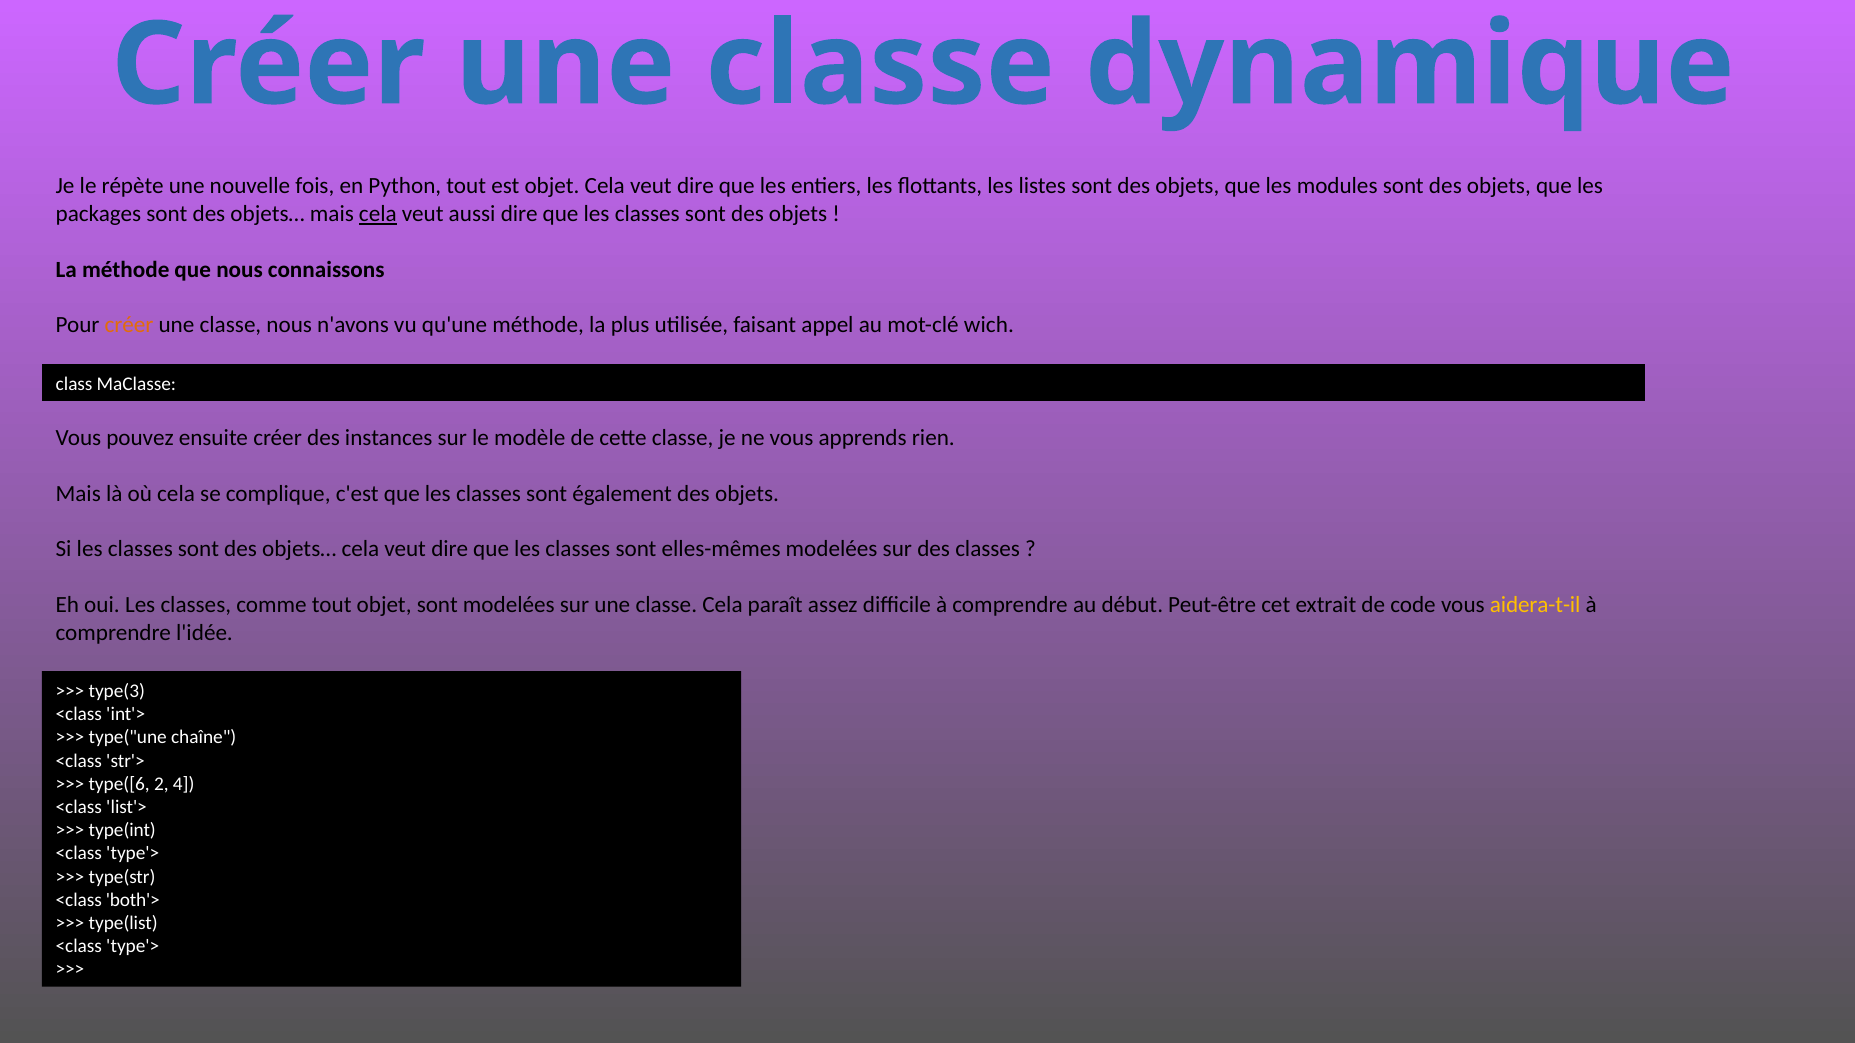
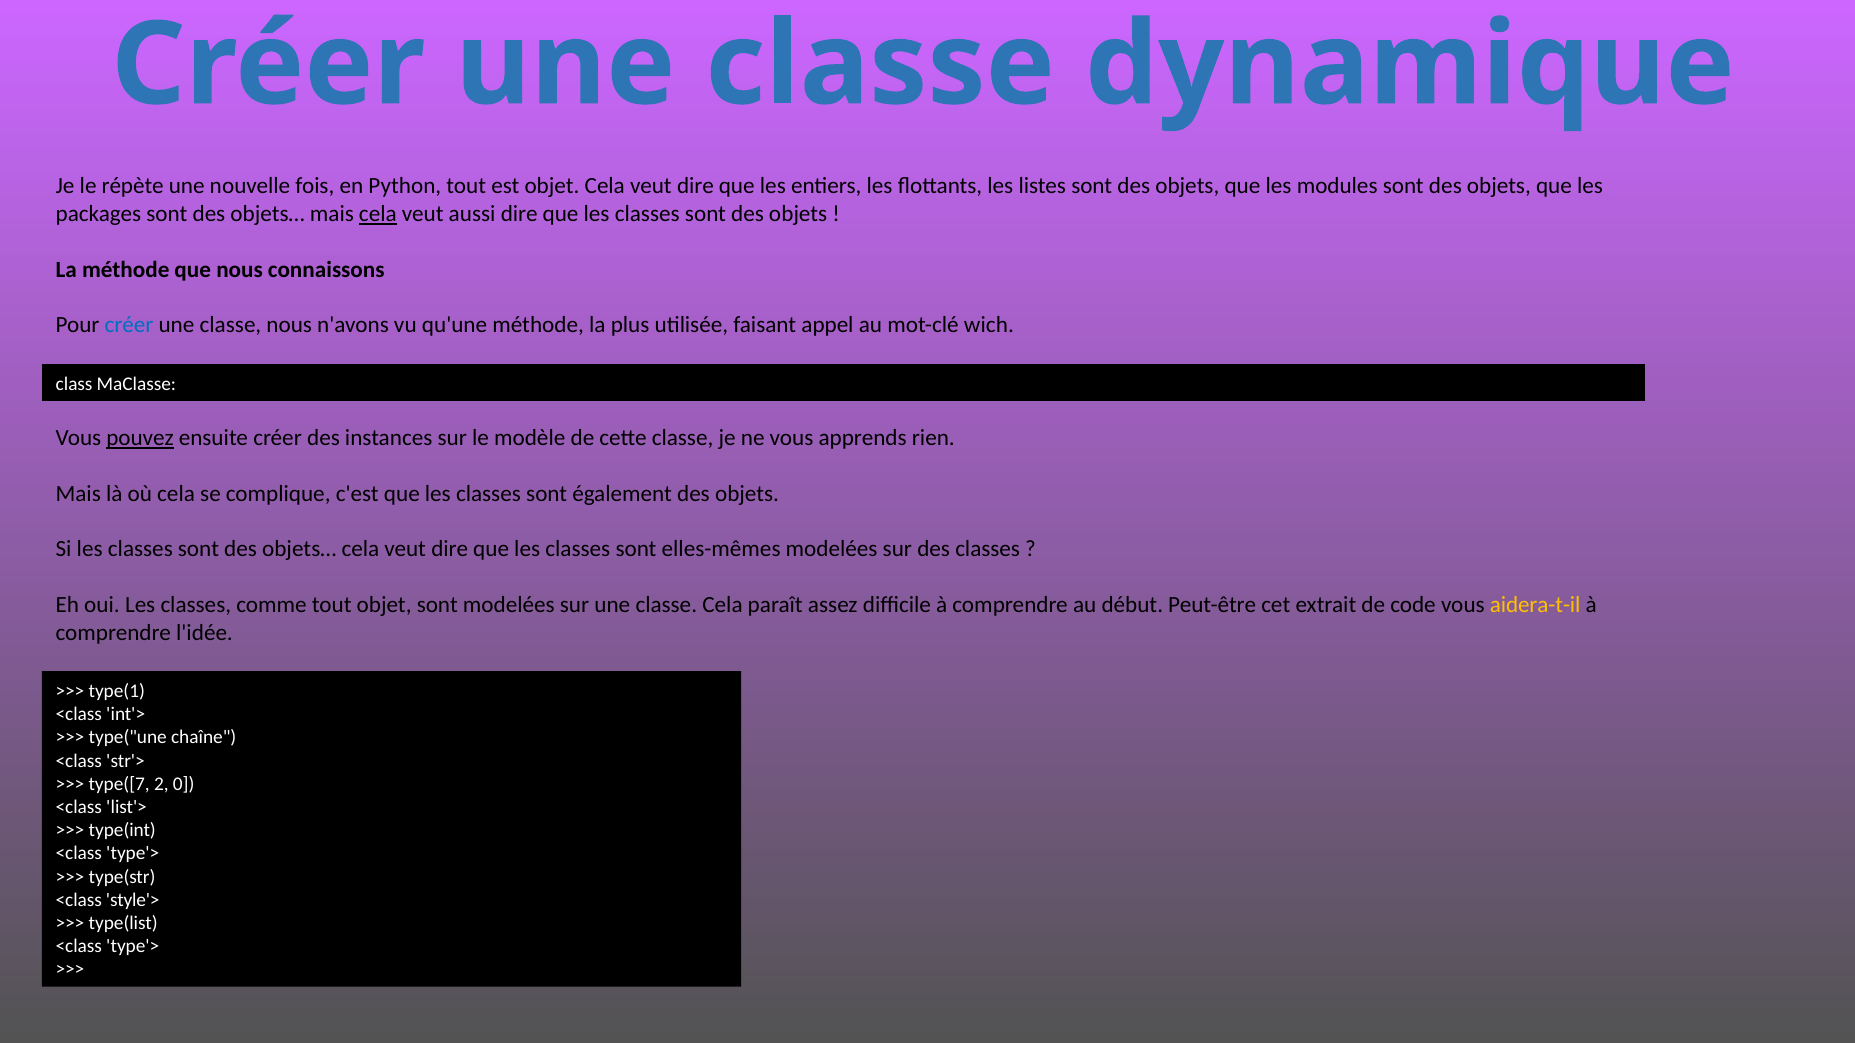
créer colour: orange -> blue (129, 325)
pouvez underline: none -> present (140, 438)
type(3: type(3 -> type(1 (117, 691)
type([6: type([6 -> type([7 (119, 784)
4: 4 -> 0 (184, 784)
both'>: both'> -> style'> (133, 900)
